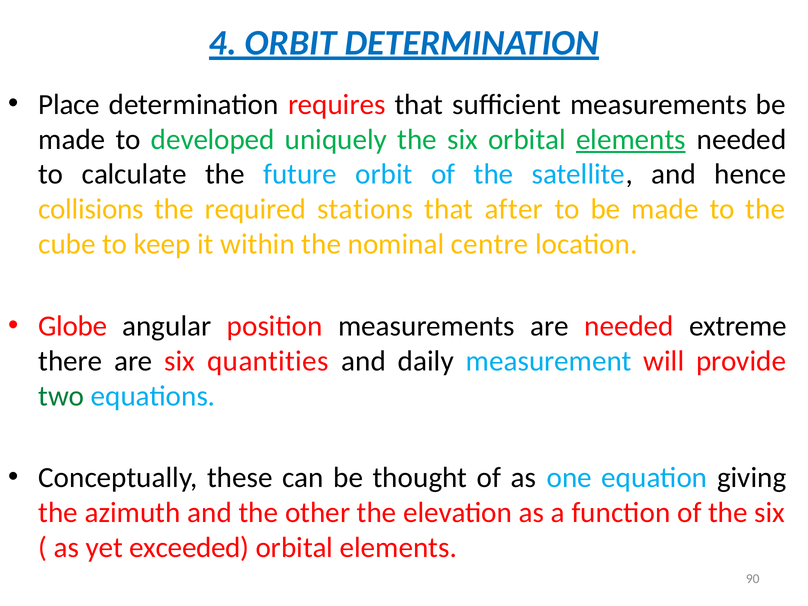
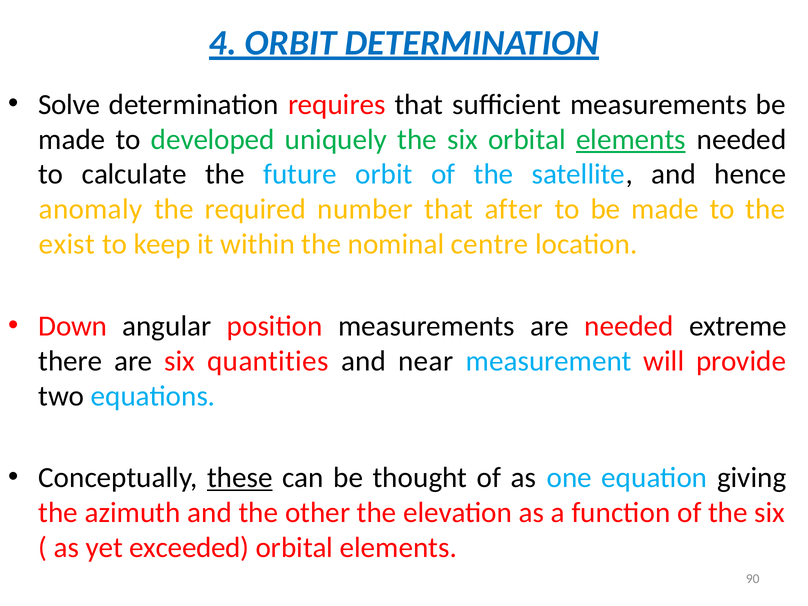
Place: Place -> Solve (69, 104)
collisions: collisions -> anomaly (91, 209)
stations: stations -> number (365, 209)
cube: cube -> exist (67, 244)
Globe: Globe -> Down (73, 326)
daily: daily -> near (426, 361)
two colour: green -> black (61, 396)
these underline: none -> present (240, 478)
